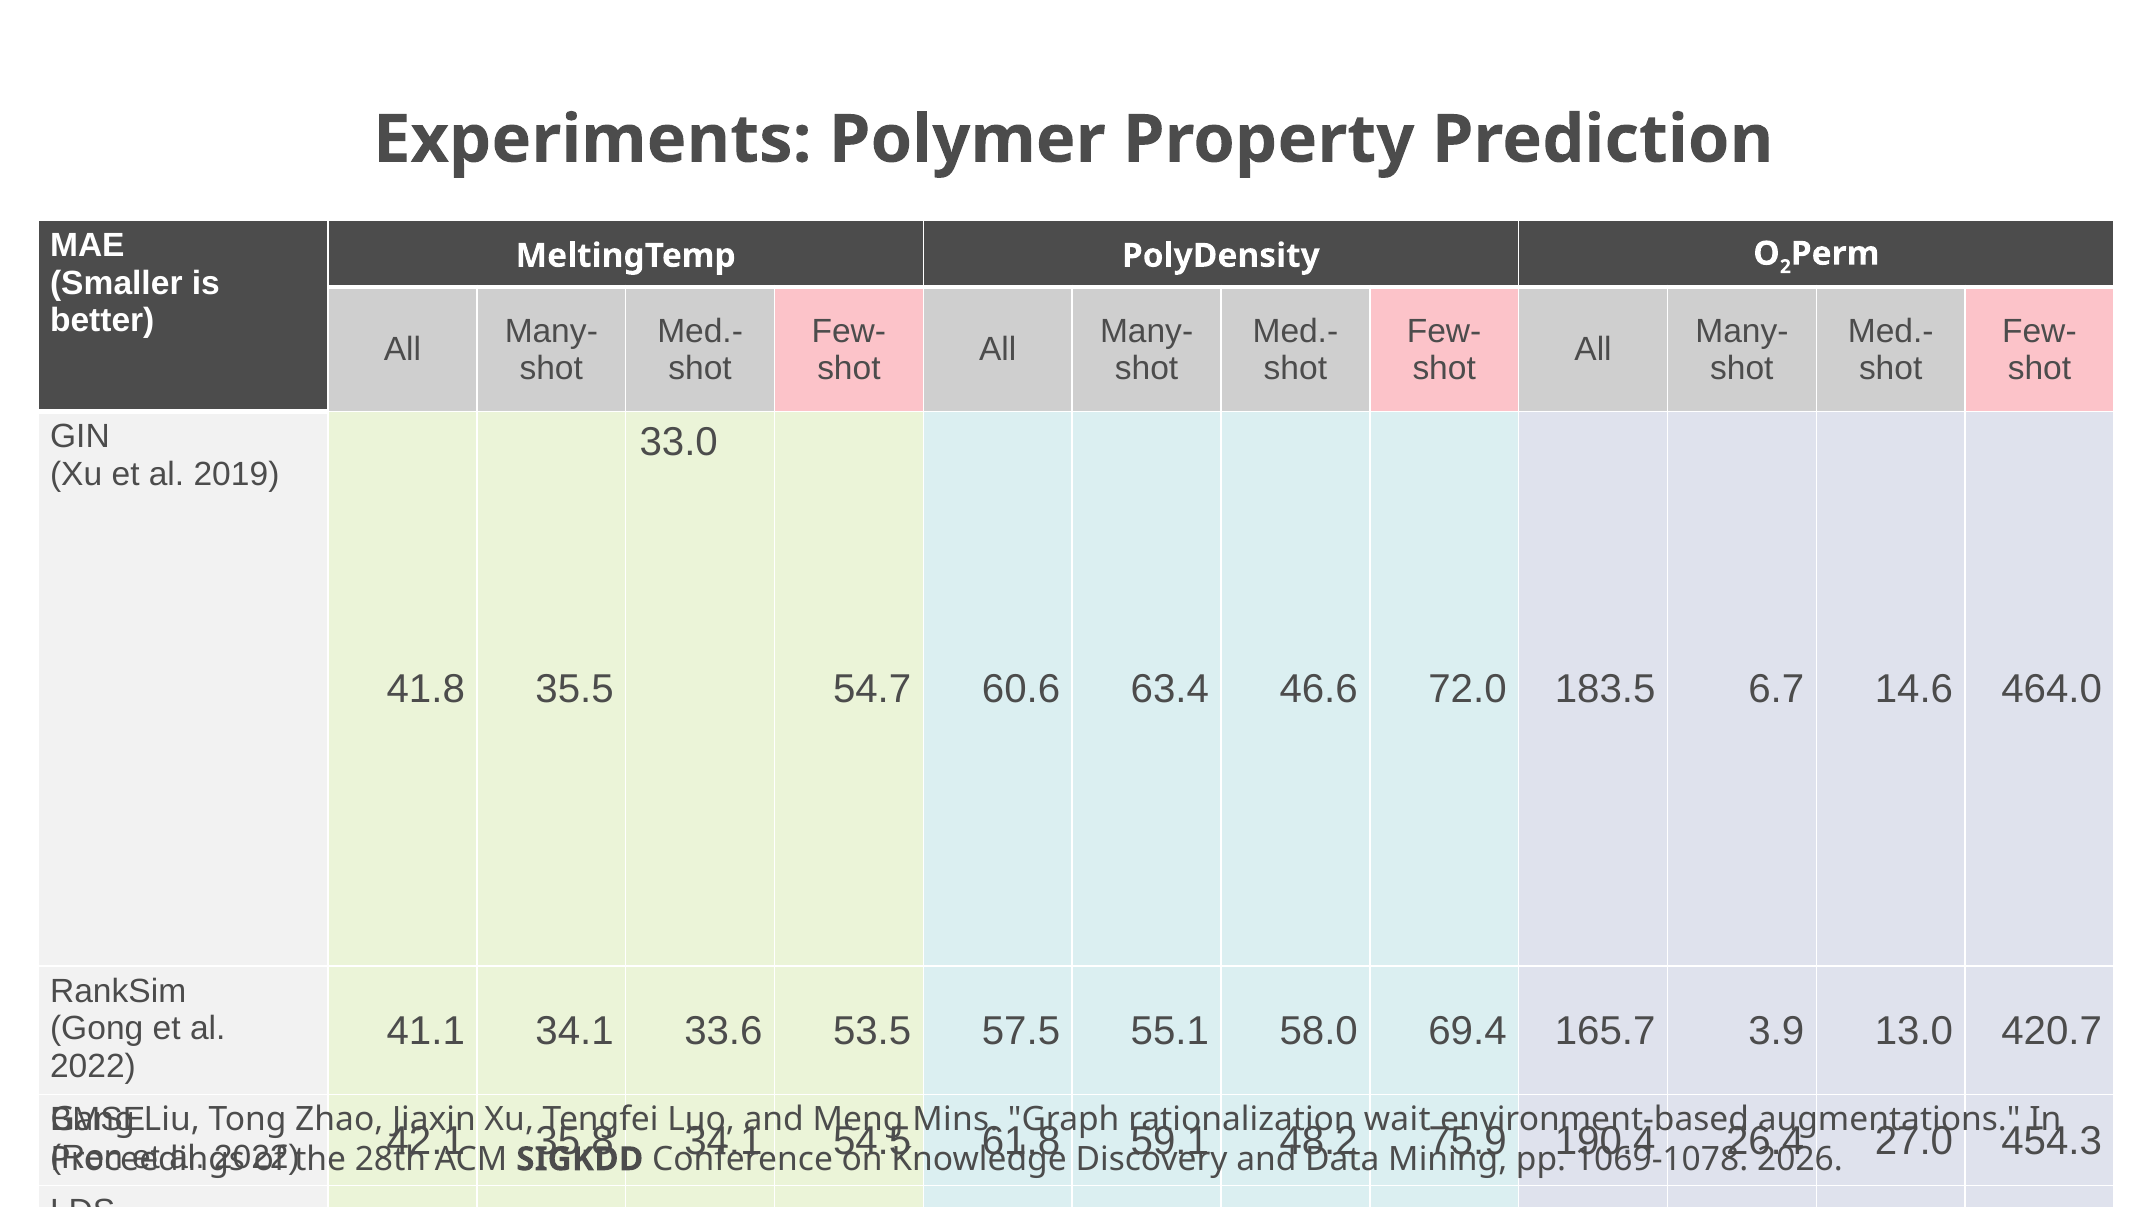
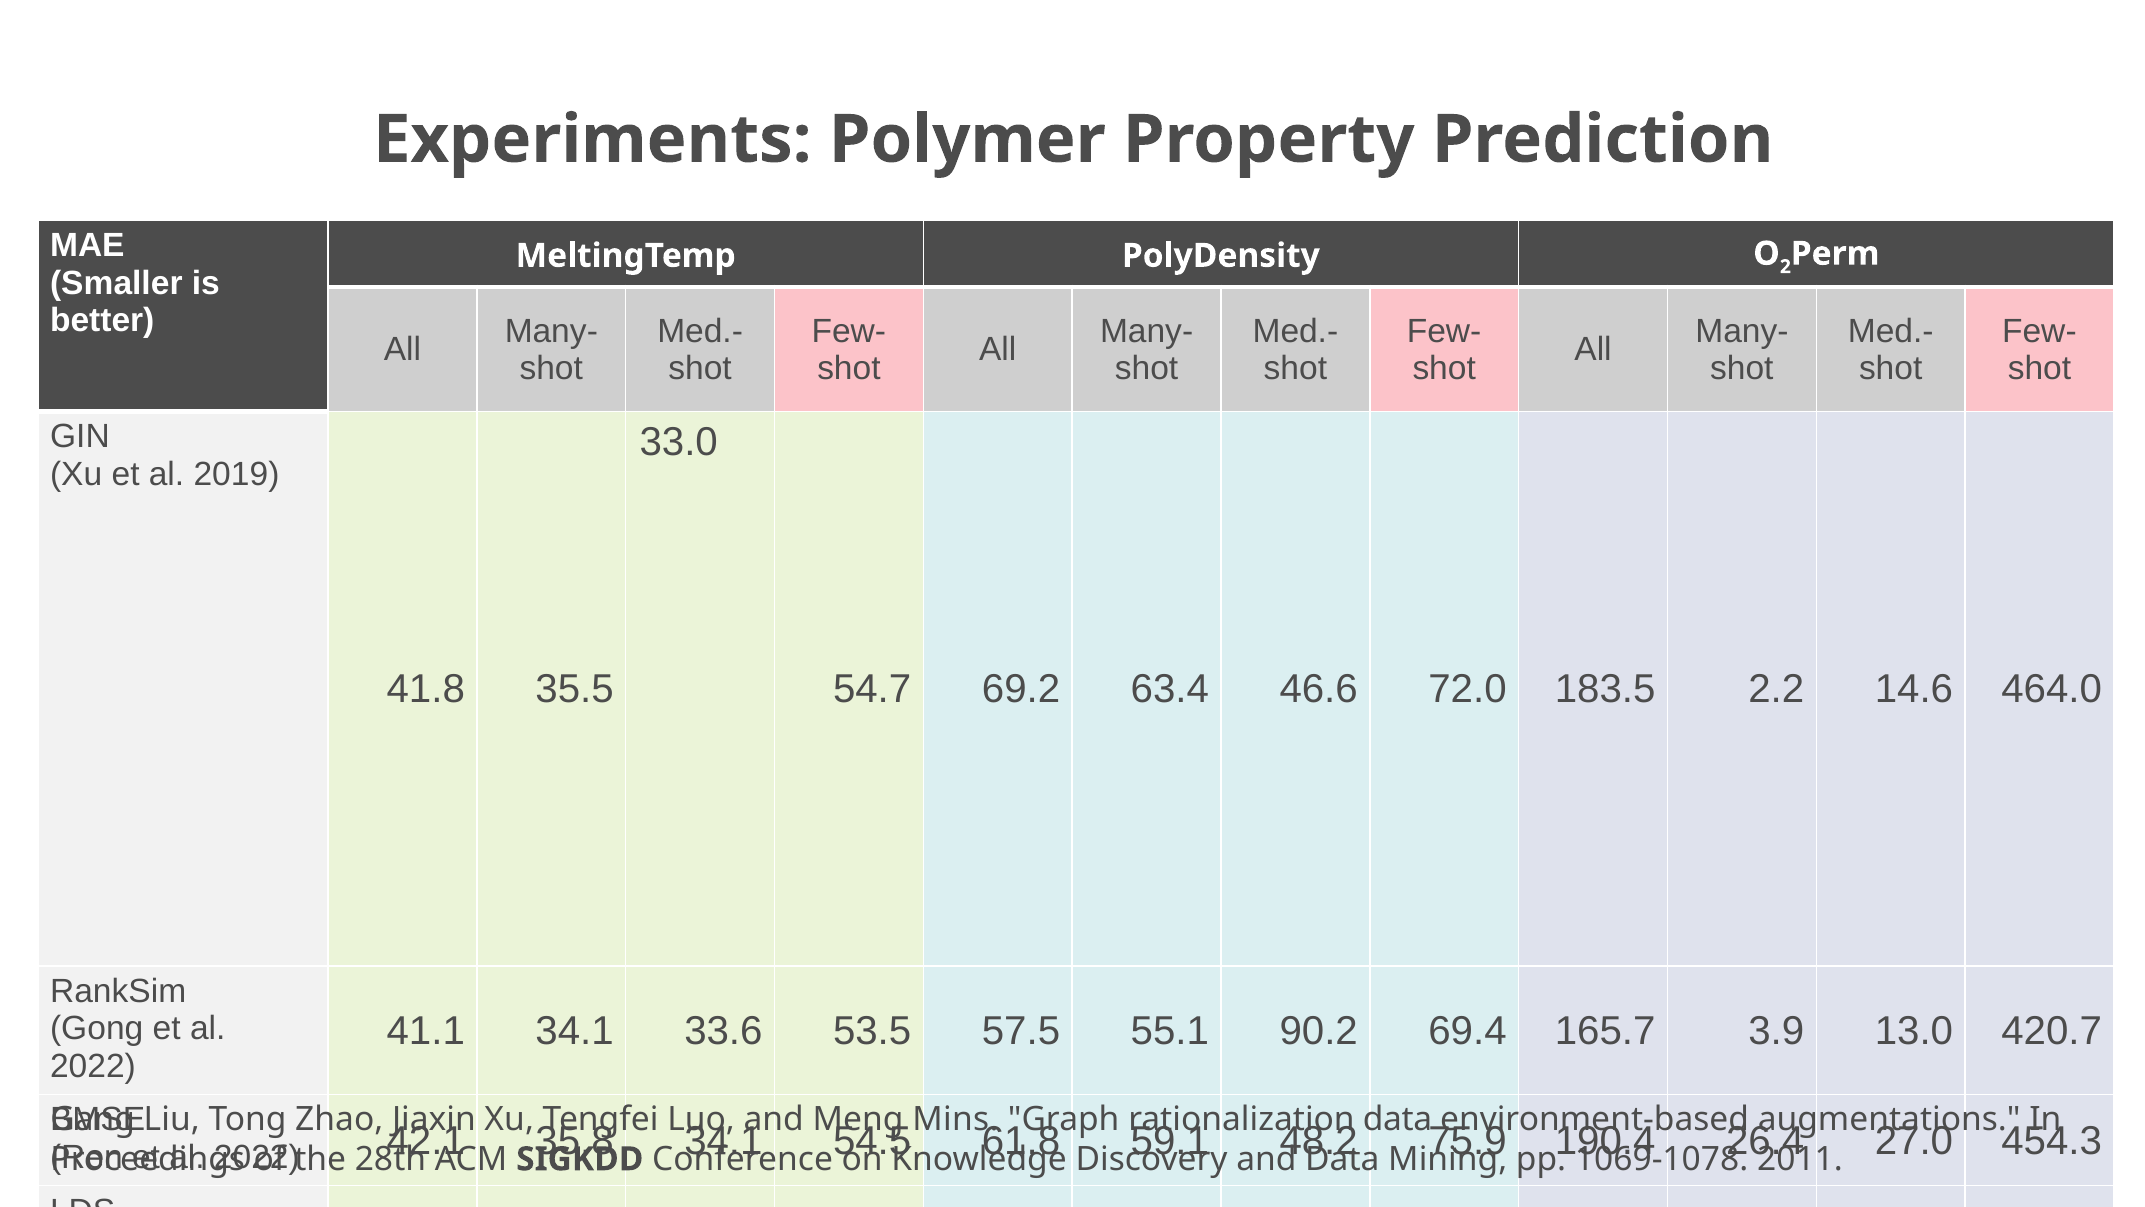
60.6: 60.6 -> 69.2 (1021, 689)
6.7: 6.7 -> 2.2 (1776, 689)
58.0: 58.0 -> 90.2 (1319, 1030)
wait: wait -> data (1398, 1119)
2026: 2026 -> 2011 (1800, 1159)
